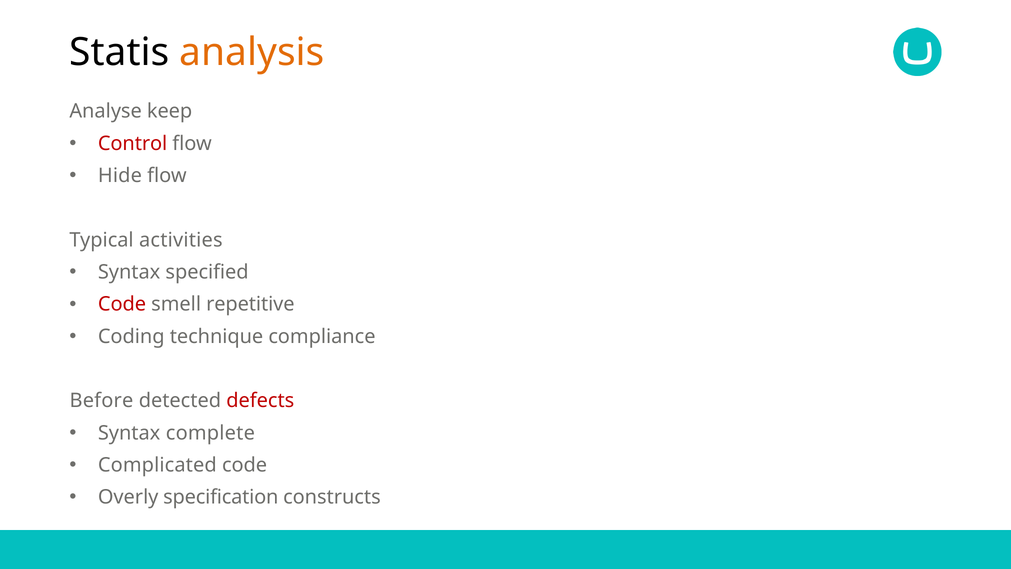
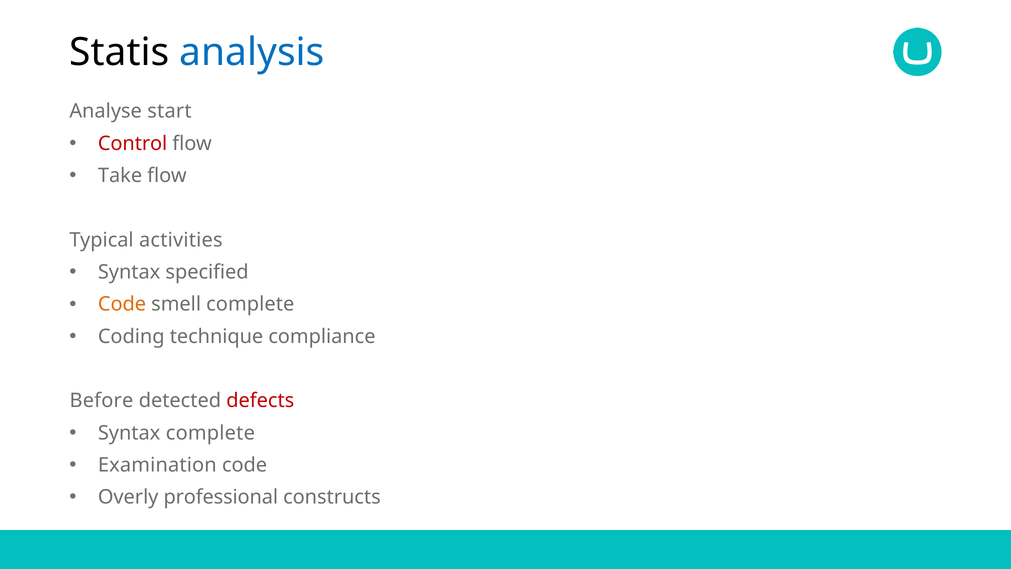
analysis colour: orange -> blue (252, 52)
keep: keep -> start (169, 111)
Hide: Hide -> Take (120, 176)
Code colour: red -> orange (122, 304)
smell repetitive: repetitive -> complete (250, 304)
Complicated: Complicated -> Examination (157, 465)
specification: specification -> professional (221, 497)
